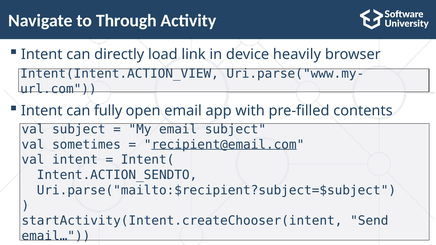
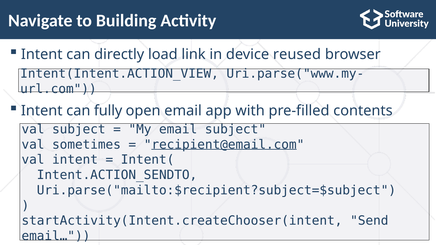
Through: Through -> Building (126, 21)
heavily: heavily -> reused (297, 55)
